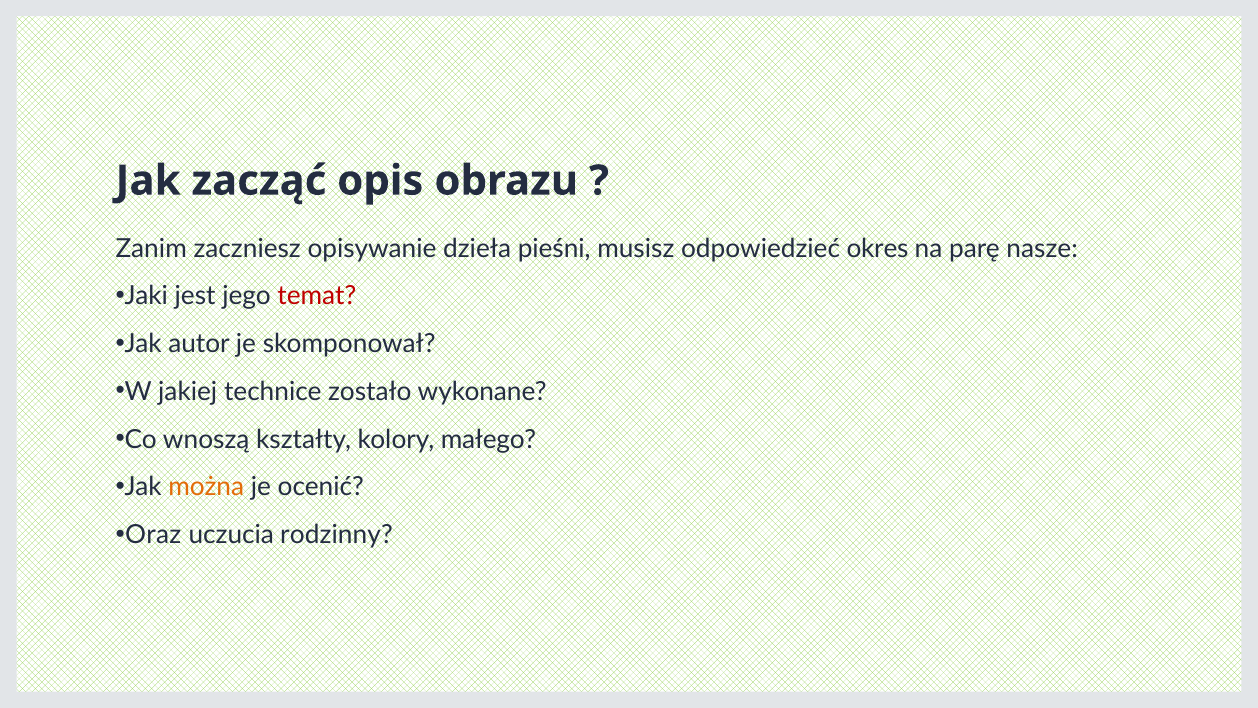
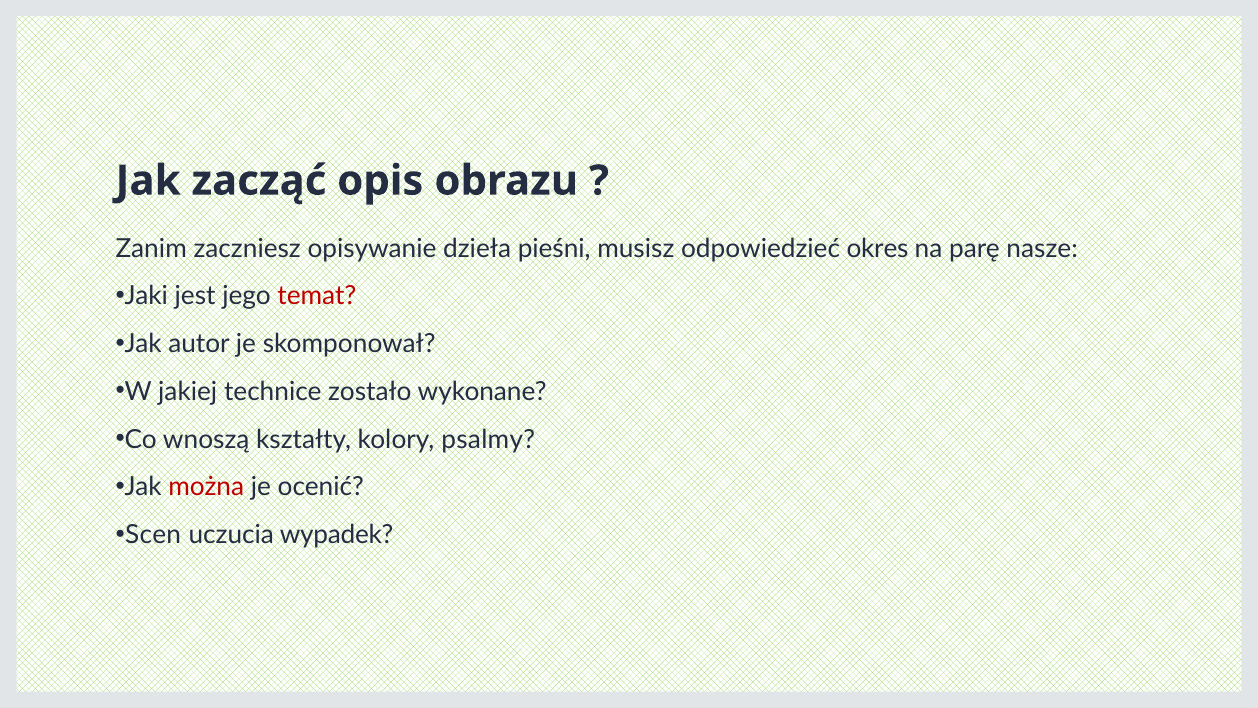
małego: małego -> psalmy (488, 439)
można colour: orange -> red (206, 487)
Oraz: Oraz -> Scen (153, 535)
rodzinny: rodzinny -> wypadek (337, 535)
